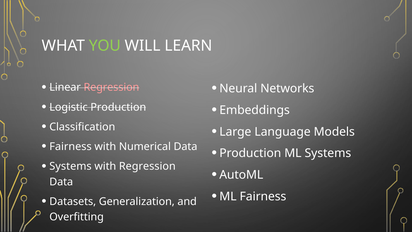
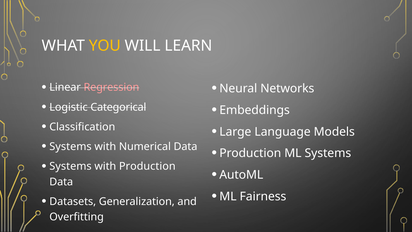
YOU colour: light green -> yellow (105, 46)
Logistic Production: Production -> Categorical (118, 107)
Fairness: Fairness -> Systems (71, 147)
with Regression: Regression -> Production (147, 166)
